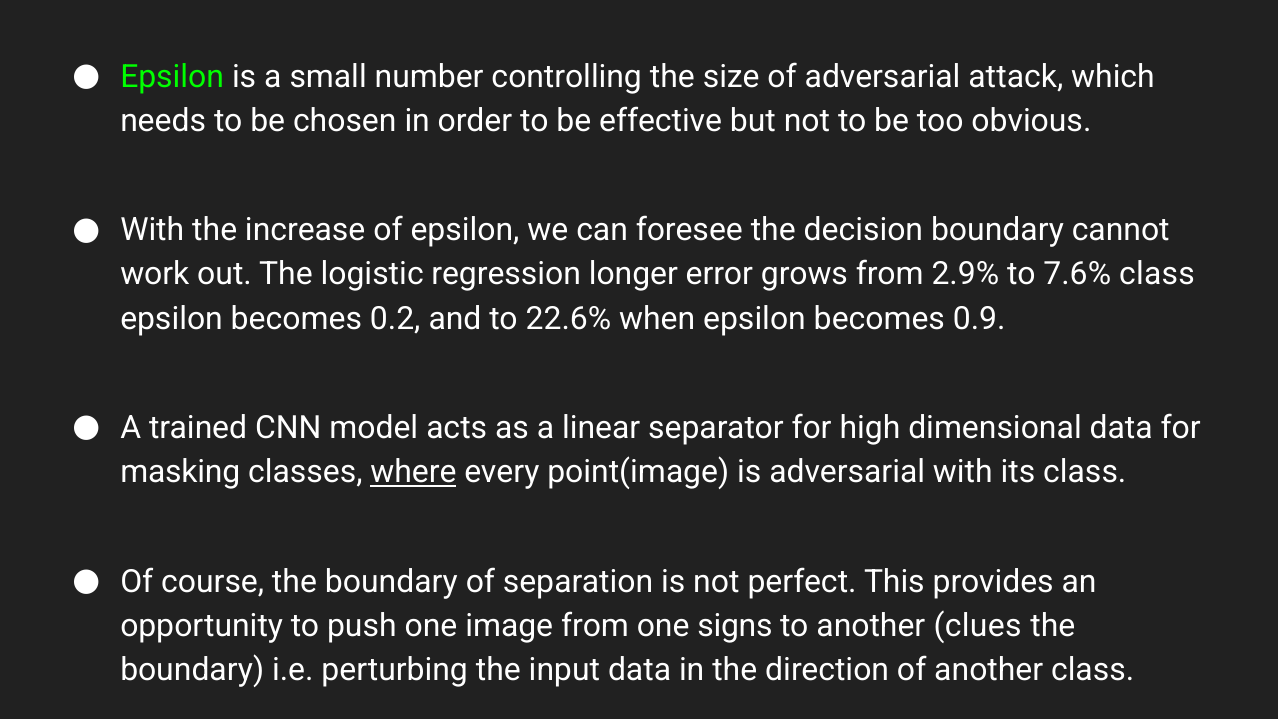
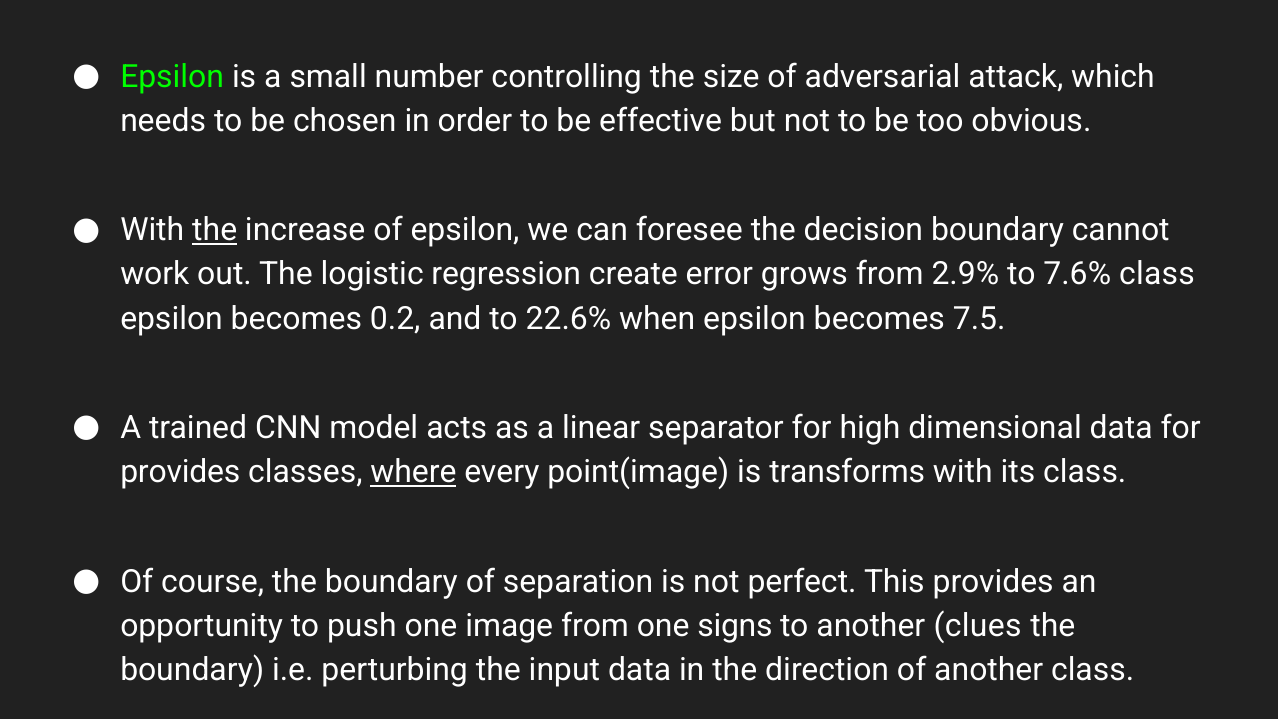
the underline: none -> present (215, 230)
longer: longer -> create (633, 274)
0.9: 0.9 -> 7.5 (979, 318)
masking: masking -> provides (180, 472)
is adversarial: adversarial -> transforms (847, 472)
